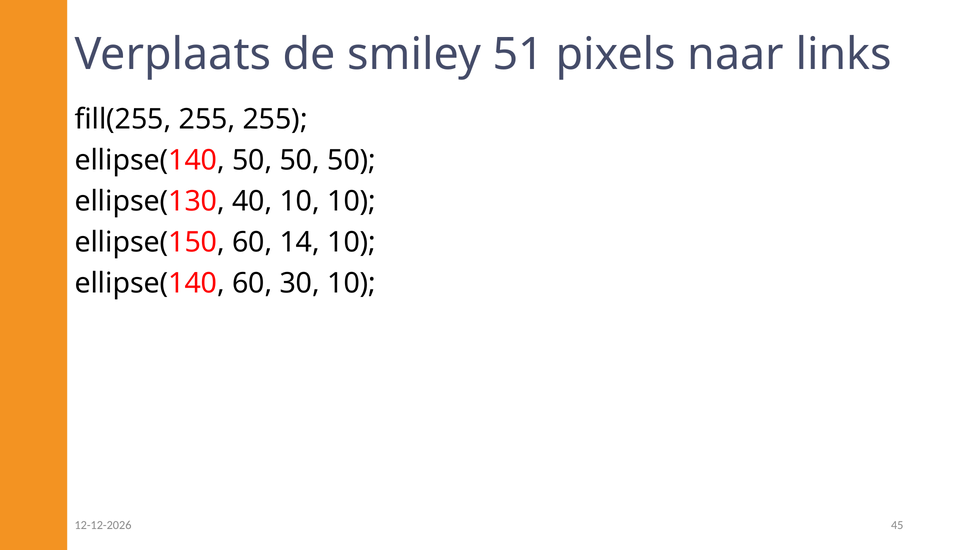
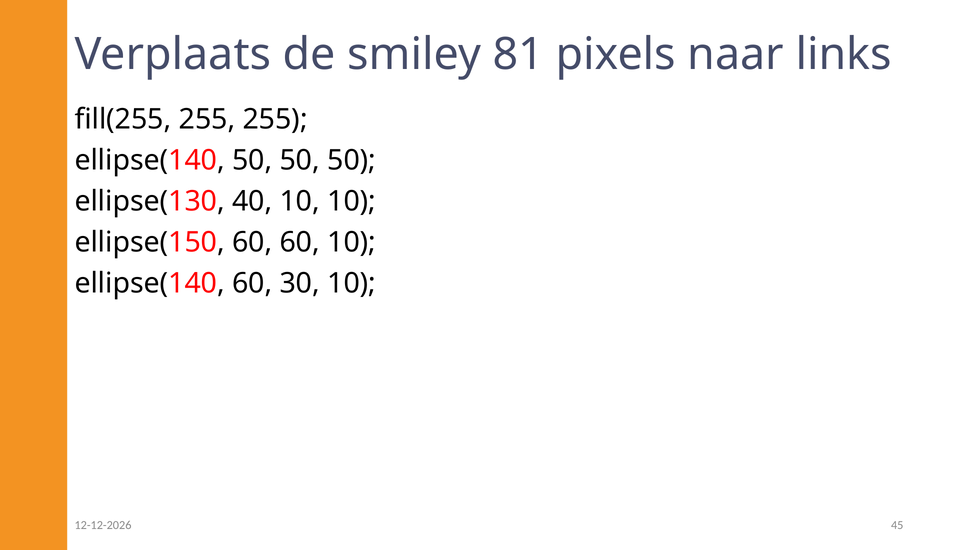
51: 51 -> 81 (518, 54)
60 14: 14 -> 60 (300, 242)
